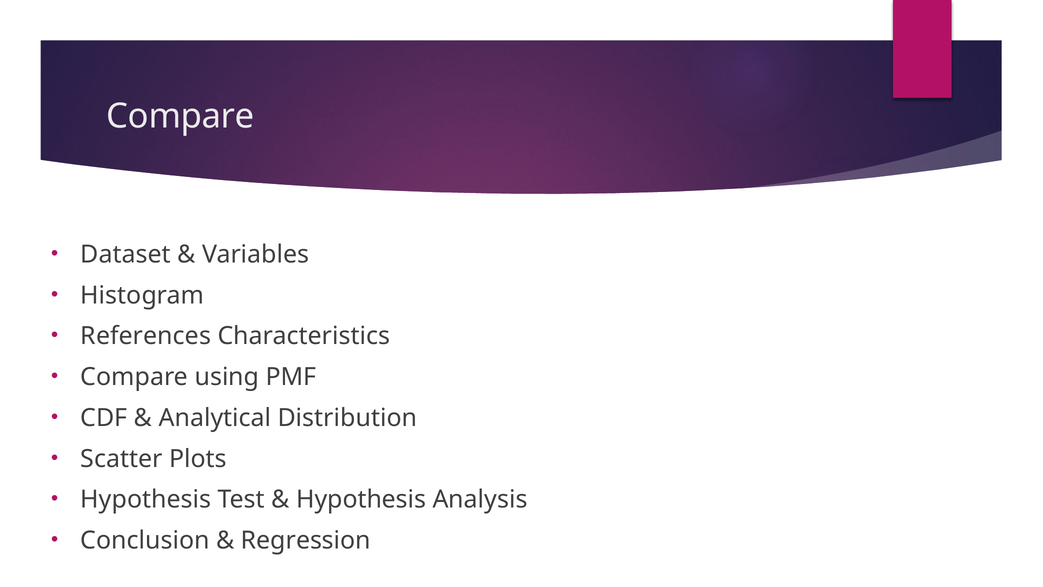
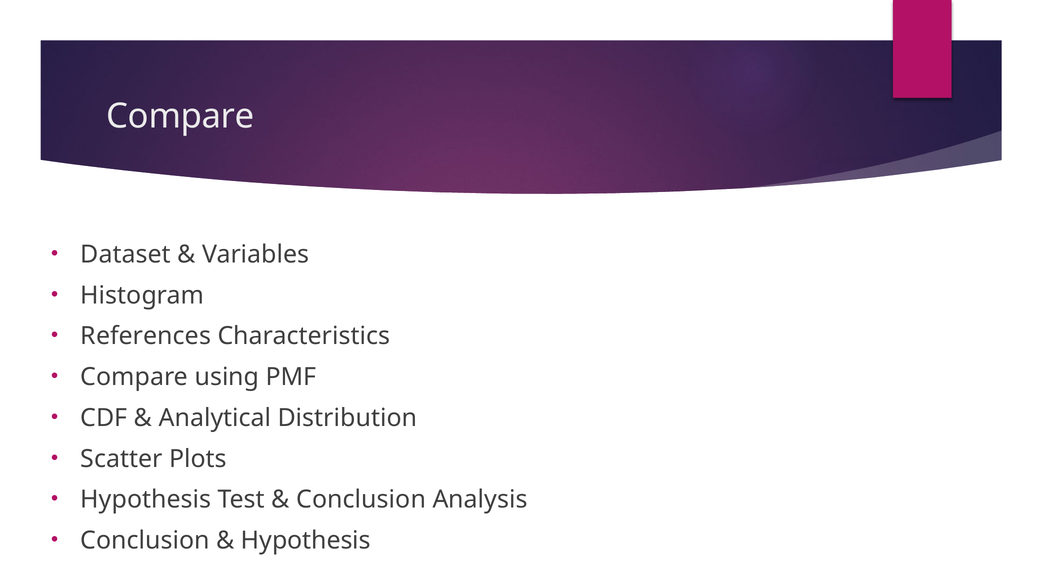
Hypothesis: Hypothesis -> Conclusion (361, 499)
Regression: Regression -> Hypothesis (306, 540)
